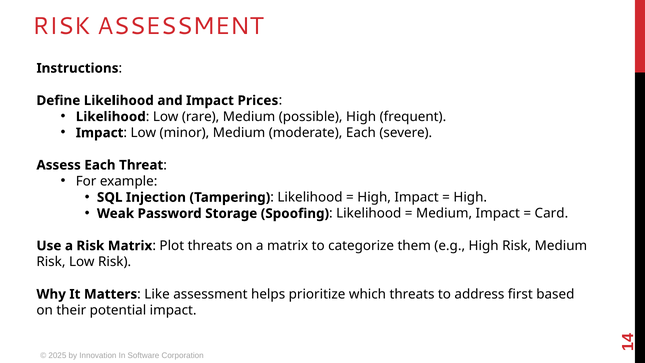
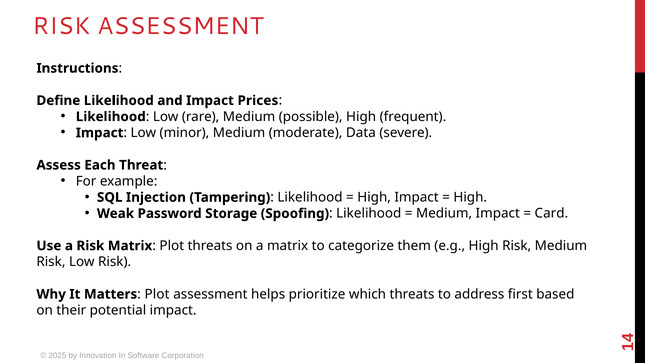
moderate Each: Each -> Data (361, 133)
Like: Like -> Plot (157, 294)
